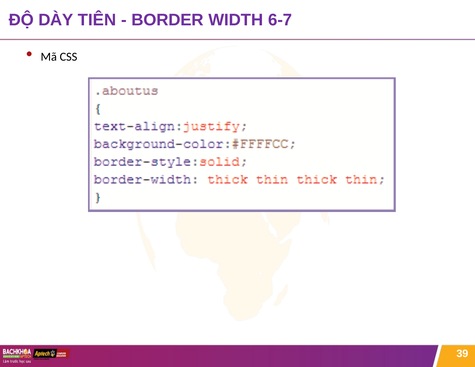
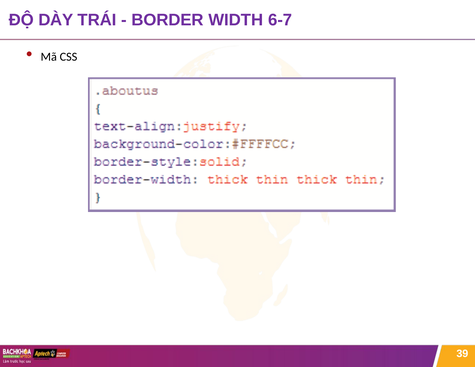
TIÊN: TIÊN -> TRÁI (97, 20)
